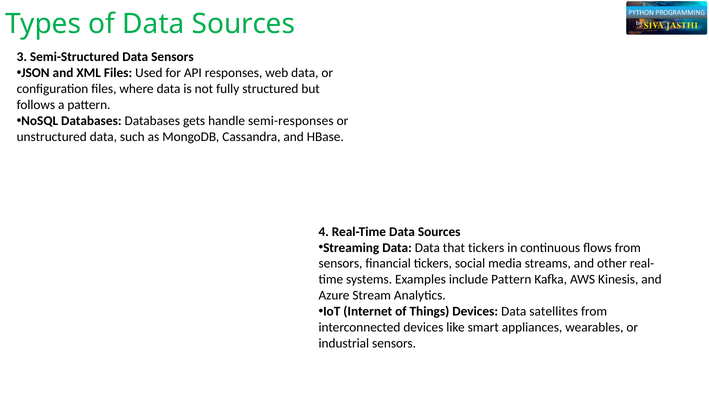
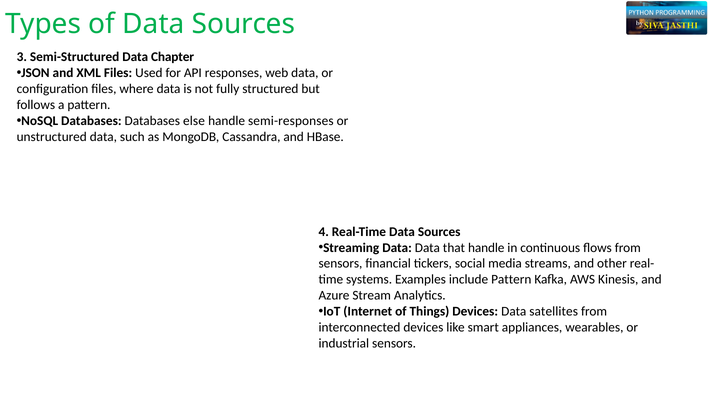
Data Sensors: Sensors -> Chapter (173, 57)
gets: gets -> else (194, 121)
that tickers: tickers -> handle (486, 248)
